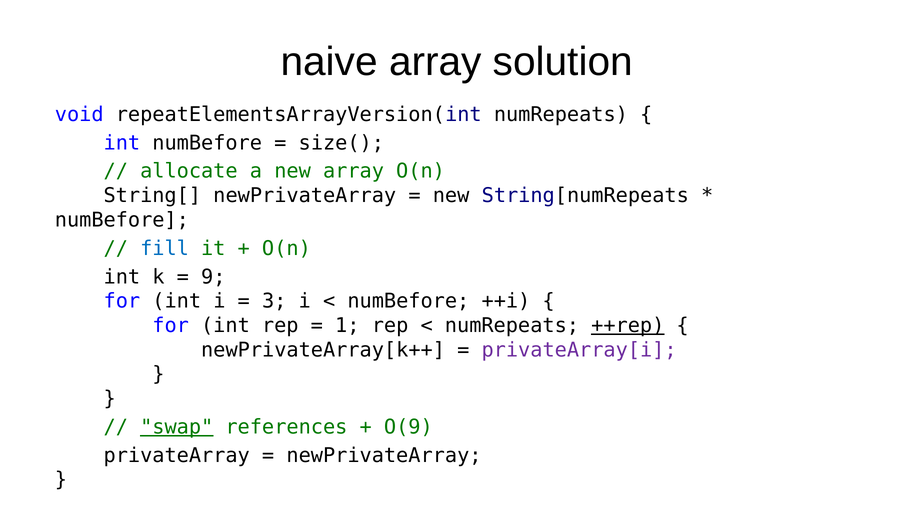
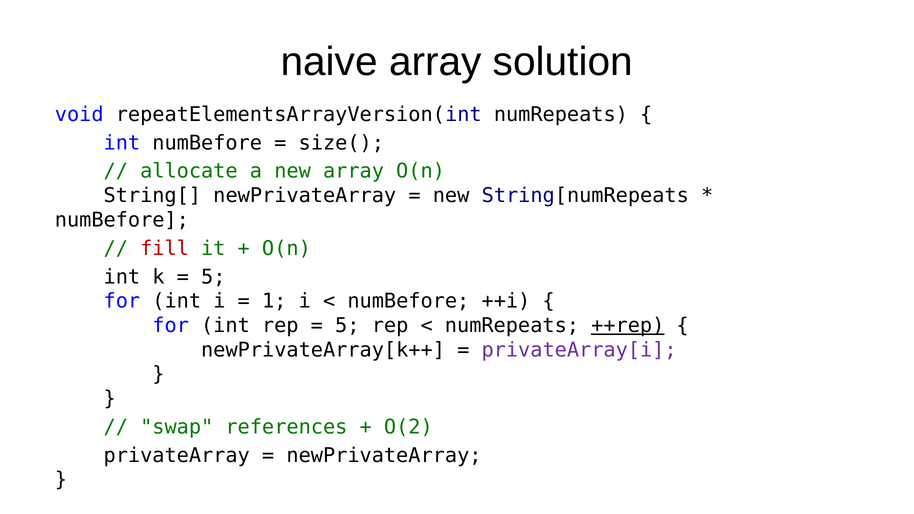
fill colour: blue -> red (165, 248)
9: 9 -> 5 (213, 277)
3: 3 -> 1 (274, 301)
1: 1 -> 5 (347, 326)
swap underline: present -> none (177, 427)
O(9: O(9 -> O(2 (408, 427)
